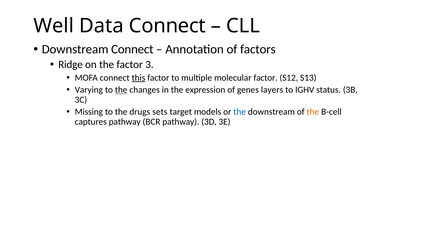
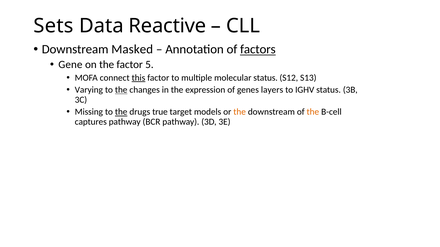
Well: Well -> Sets (54, 26)
Data Connect: Connect -> Reactive (167, 26)
Downstream Connect: Connect -> Masked (132, 50)
factors underline: none -> present (258, 50)
Ridge: Ridge -> Gene (70, 65)
3: 3 -> 5 (149, 65)
molecular factor: factor -> status (266, 78)
the underline: none -> present (121, 112)
sets: sets -> true (160, 112)
the colour: blue -> orange (240, 112)
